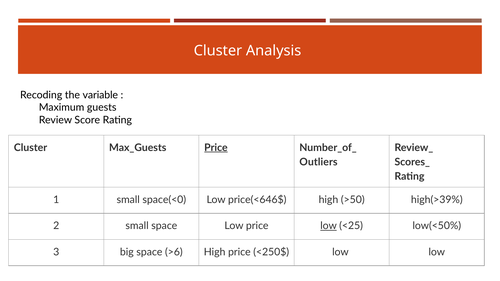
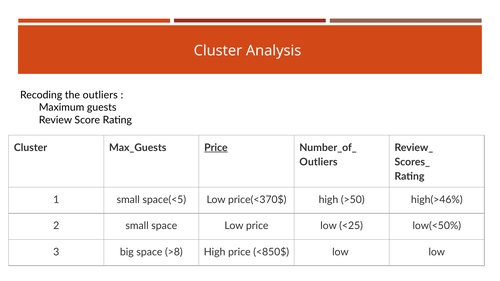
the variable: variable -> outliers (100, 95)
space(<0: space(<0 -> space(<5 (164, 200)
price(<646$: price(<646$ -> price(<370$ (257, 200)
high(>39%: high(>39% -> high(>46% (437, 200)
low underline: present -> none (329, 226)
>6: >6 -> >8 (174, 252)
<250$: <250$ -> <850$ (271, 252)
